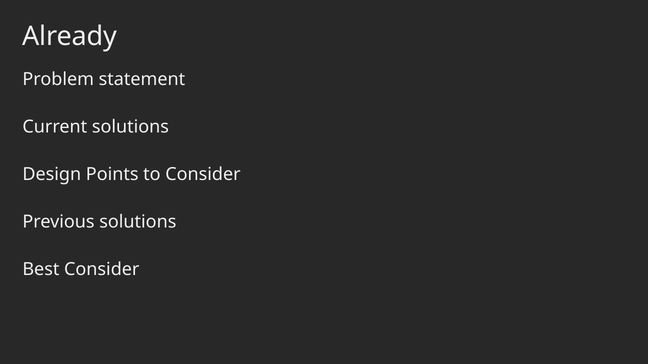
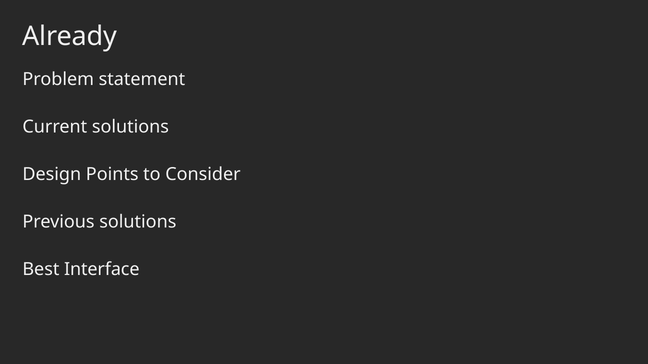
Best Consider: Consider -> Interface (102, 270)
